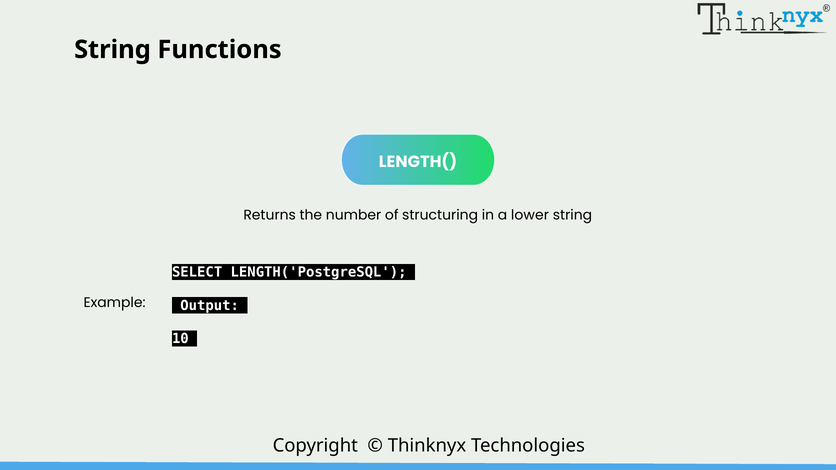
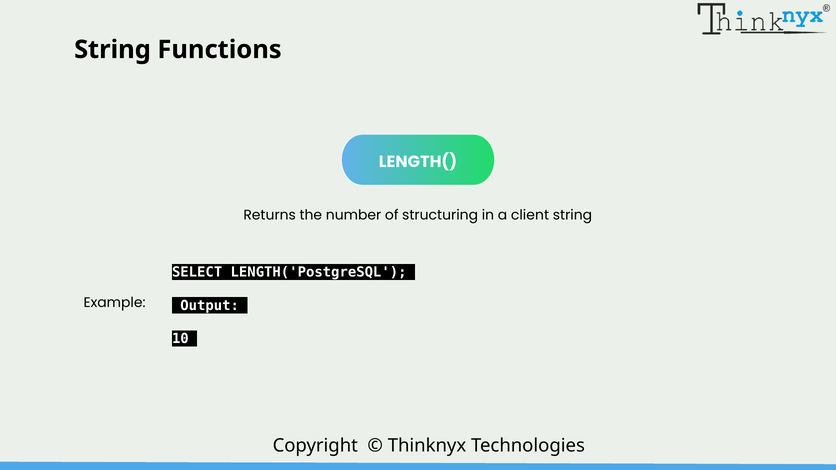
lower: lower -> client (530, 215)
